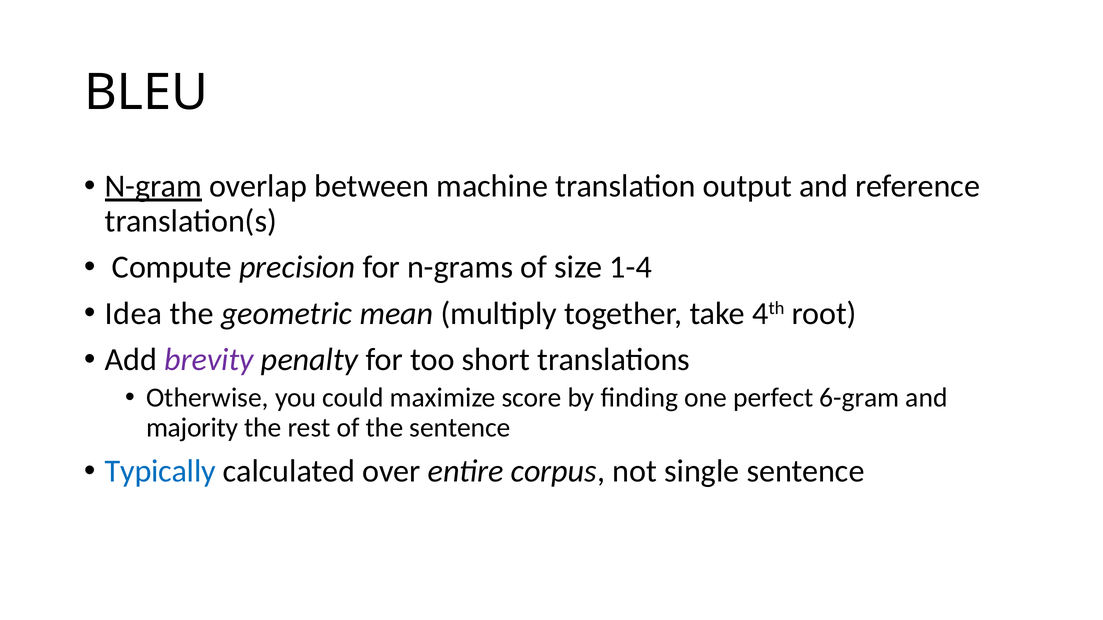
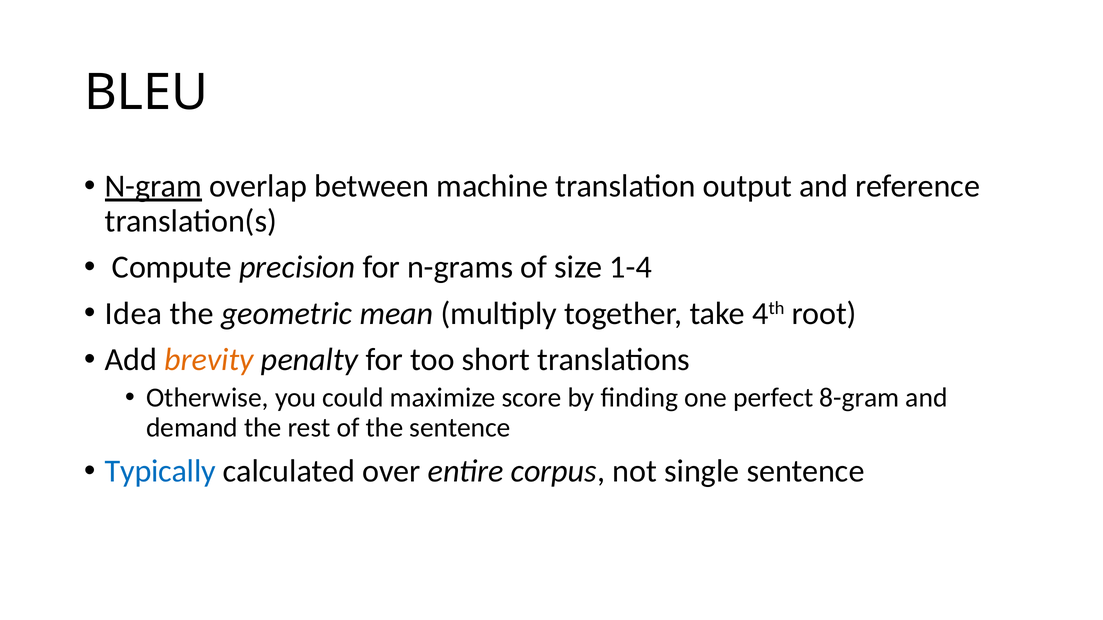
brevity colour: purple -> orange (209, 360)
6-gram: 6-gram -> 8-gram (859, 398)
majority: majority -> demand (192, 428)
